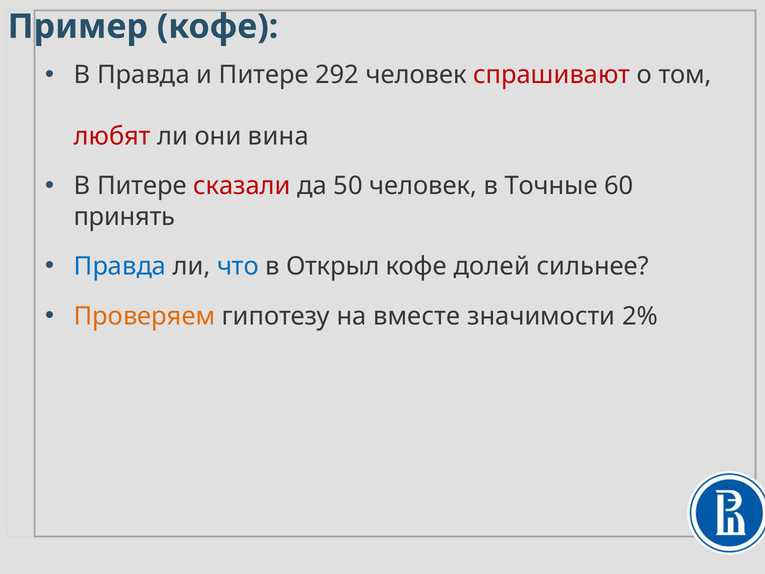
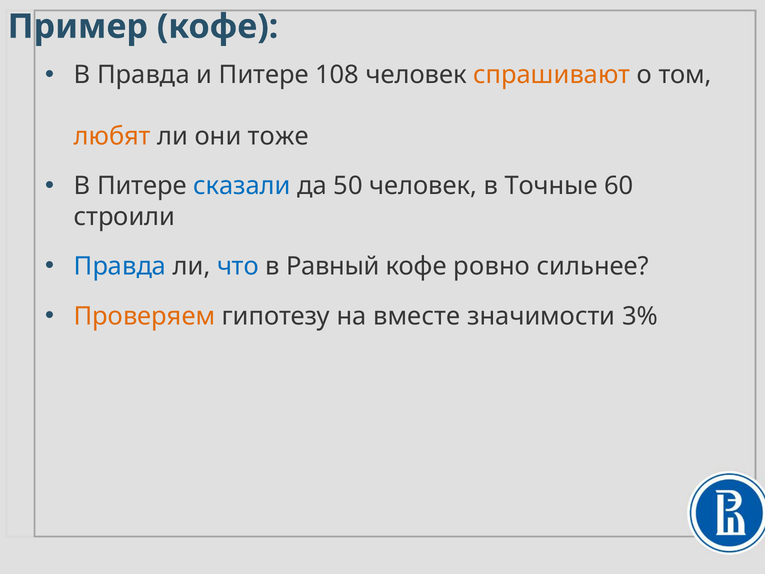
292: 292 -> 108 (337, 75)
спрашивают colour: red -> orange (552, 75)
любят colour: red -> orange (112, 136)
вина: вина -> тоже (278, 136)
сказали colour: red -> blue (242, 186)
принять: принять -> строили (124, 217)
Открыл: Открыл -> Равный (333, 266)
долей: долей -> ровно (492, 266)
2%: 2% -> 3% (640, 316)
